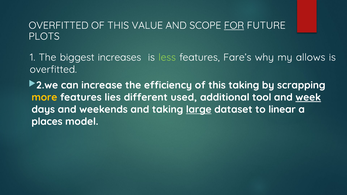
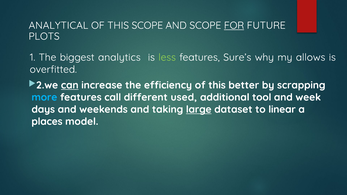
OVERFITTED: OVERFITTED -> ANALYTICAL (58, 25)
THIS VALUE: VALUE -> SCOPE (147, 25)
increases: increases -> analytics (119, 57)
Fare’s: Fare’s -> Sure’s (237, 57)
can underline: none -> present (70, 85)
this taking: taking -> better (244, 85)
more colour: yellow -> light blue (44, 97)
lies: lies -> call (113, 97)
week underline: present -> none (308, 97)
